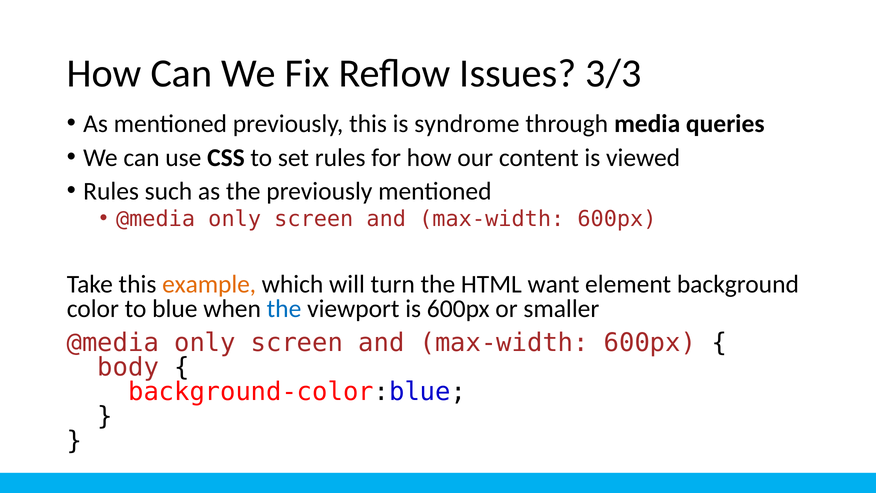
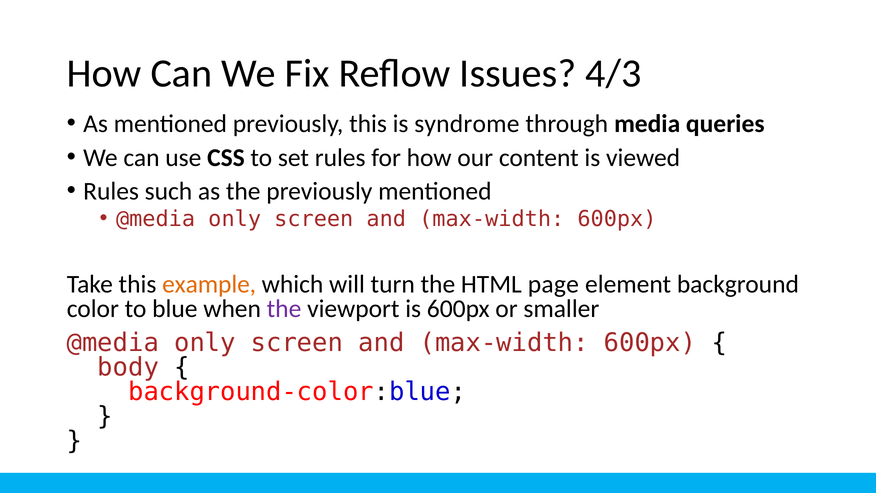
3/3: 3/3 -> 4/3 (613, 74)
want: want -> page (553, 284)
the colour: blue -> purple (284, 309)
